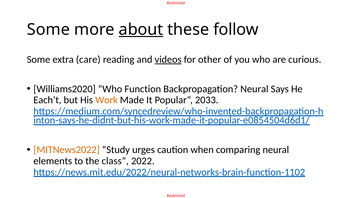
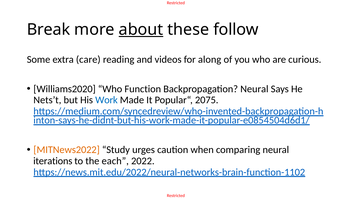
Some: Some -> Break (49, 30)
videos underline: present -> none (168, 59)
other: other -> along (210, 59)
Each’t: Each’t -> Nets’t (47, 100)
Work colour: orange -> blue (106, 100)
2033: 2033 -> 2075 (207, 100)
elements: elements -> iterations (53, 161)
class: class -> each (115, 161)
